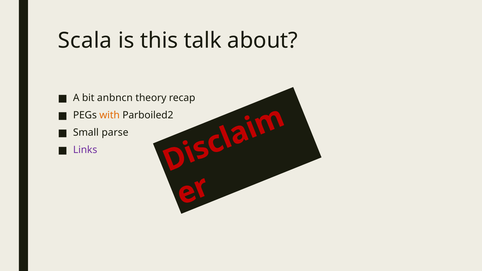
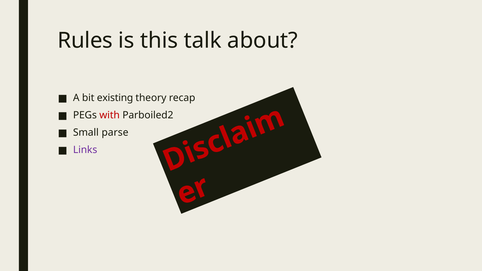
Scala: Scala -> Rules (85, 41)
anbncn: anbncn -> existing (115, 98)
with colour: orange -> red (110, 115)
